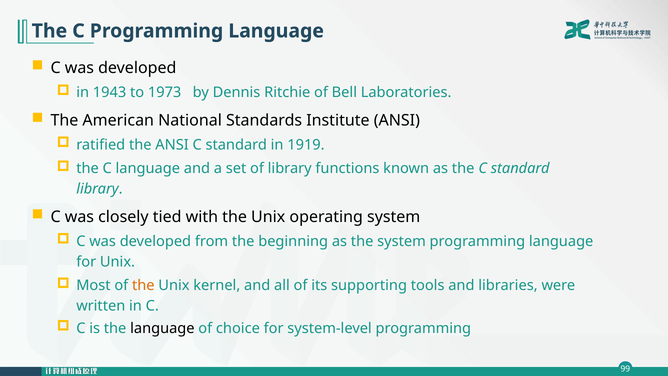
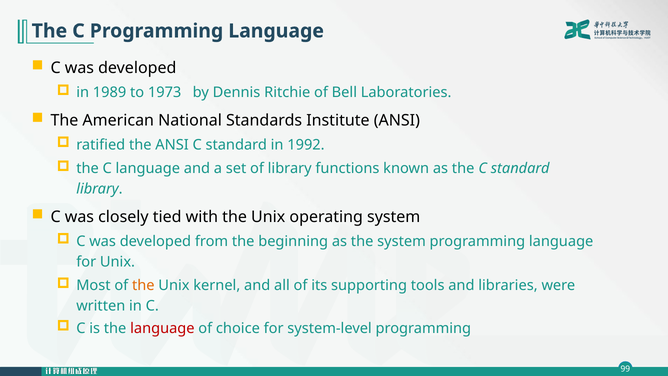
1943: 1943 -> 1989 (110, 92)
1919: 1919 -> 1992 (306, 145)
language colour: black -> red (162, 328)
